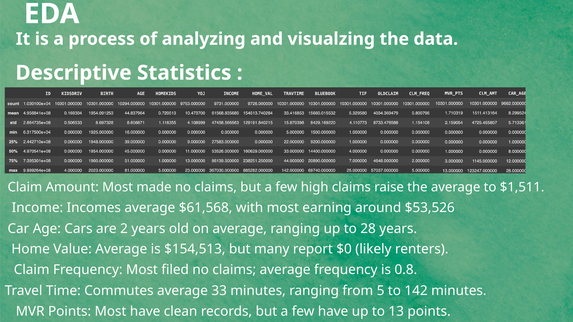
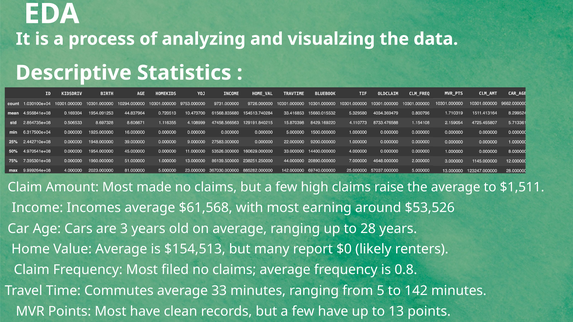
2: 2 -> 3 (124, 229)
